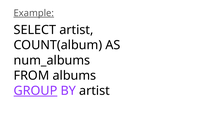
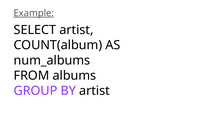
GROUP underline: present -> none (35, 90)
